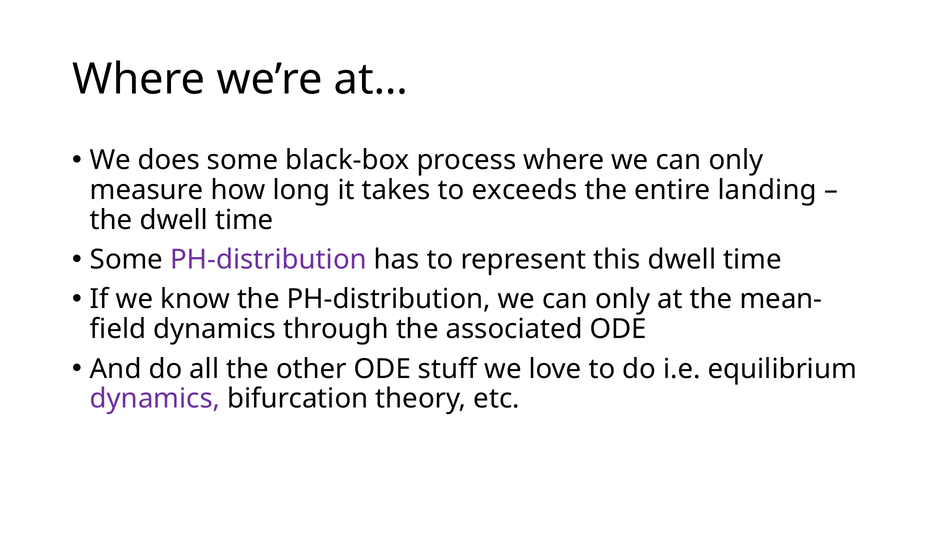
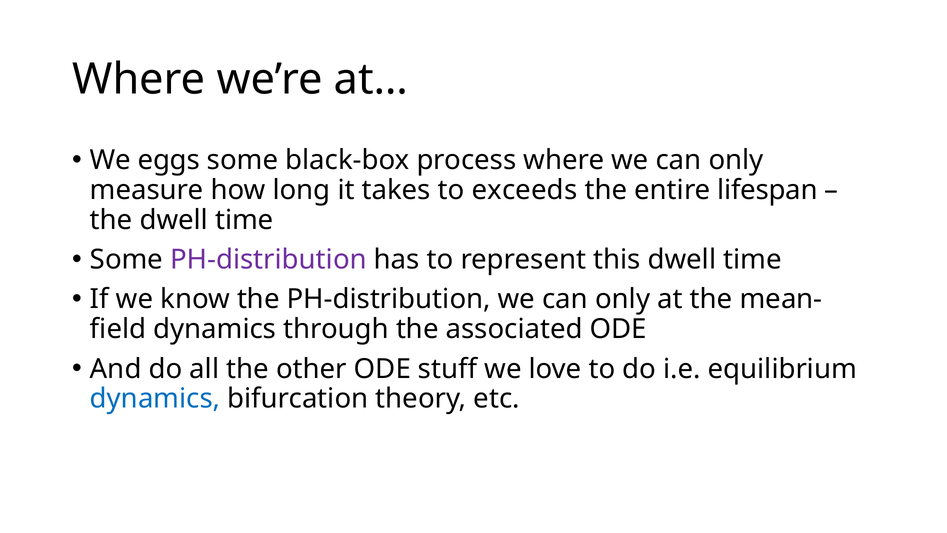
does: does -> eggs (169, 160)
landing: landing -> lifespan (768, 190)
dynamics colour: purple -> blue (155, 399)
